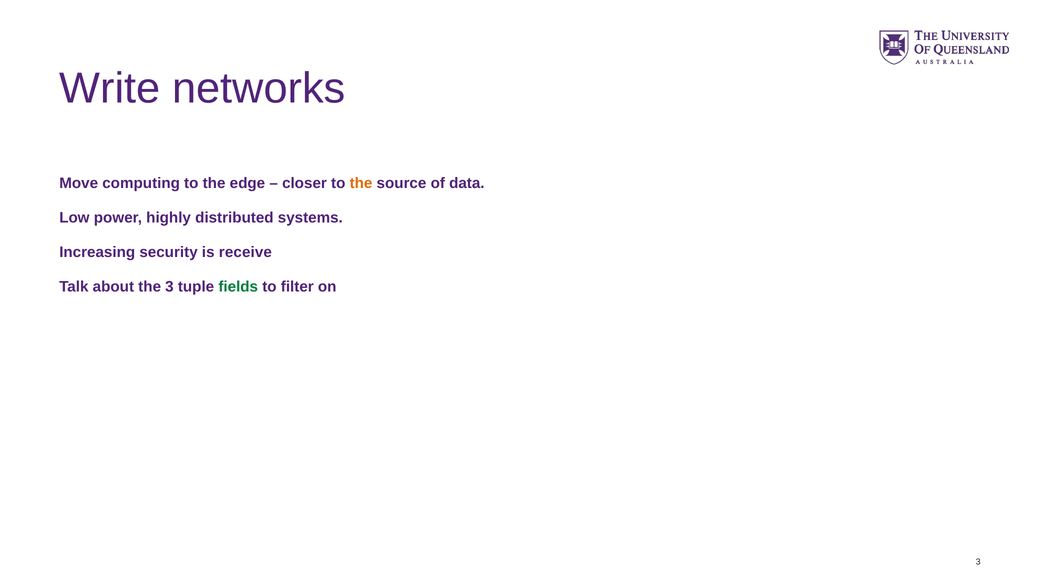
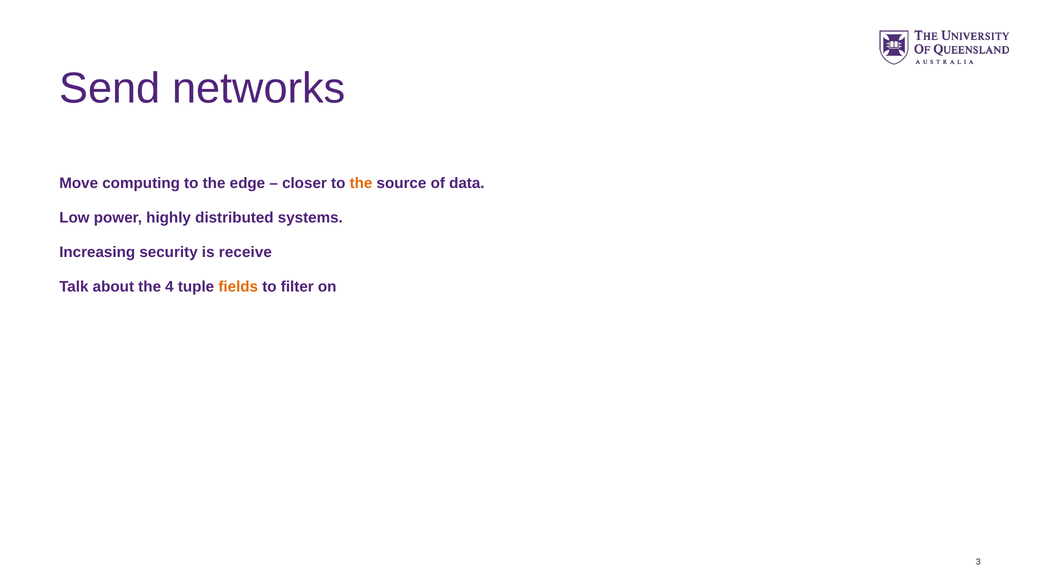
Write: Write -> Send (110, 88)
the 3: 3 -> 4 (169, 287)
fields colour: green -> orange (238, 287)
